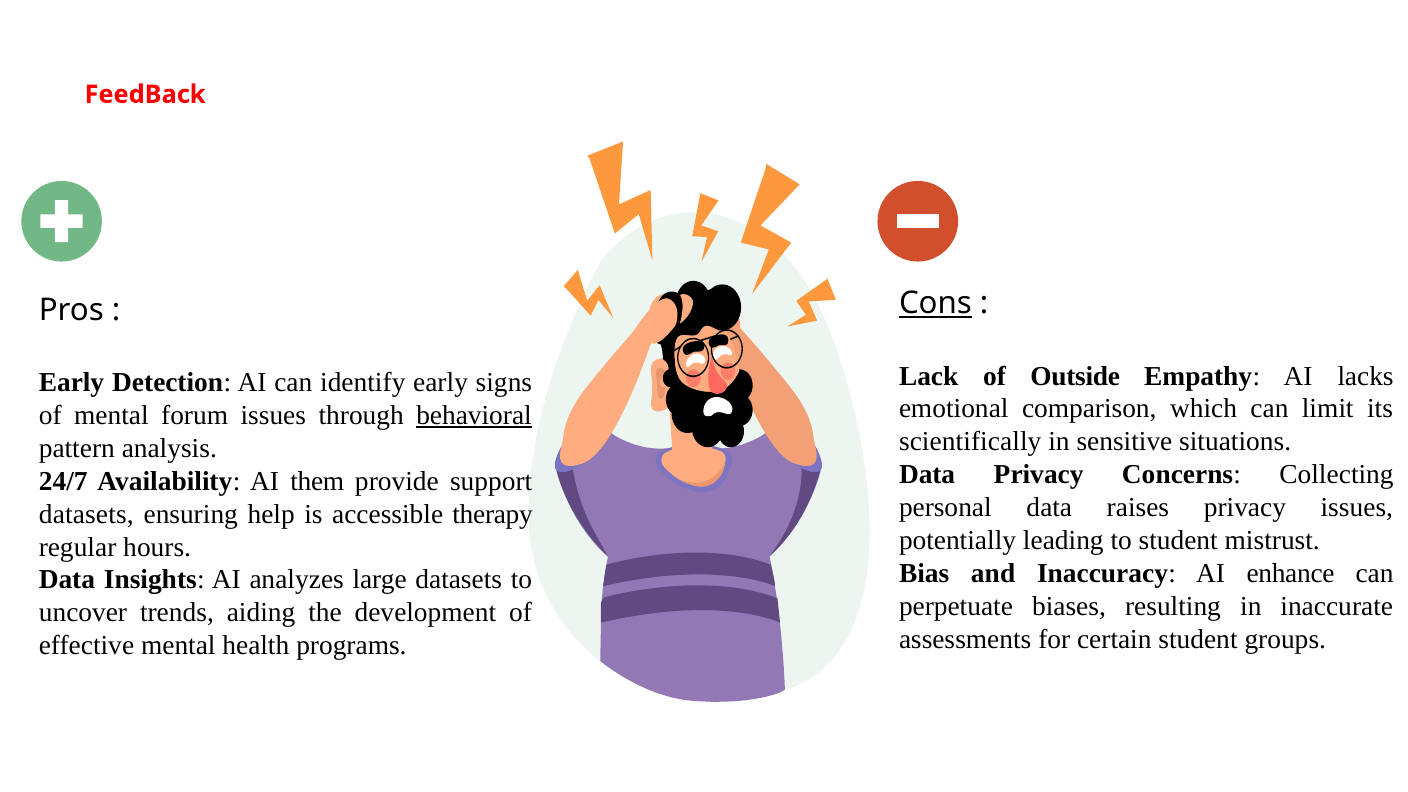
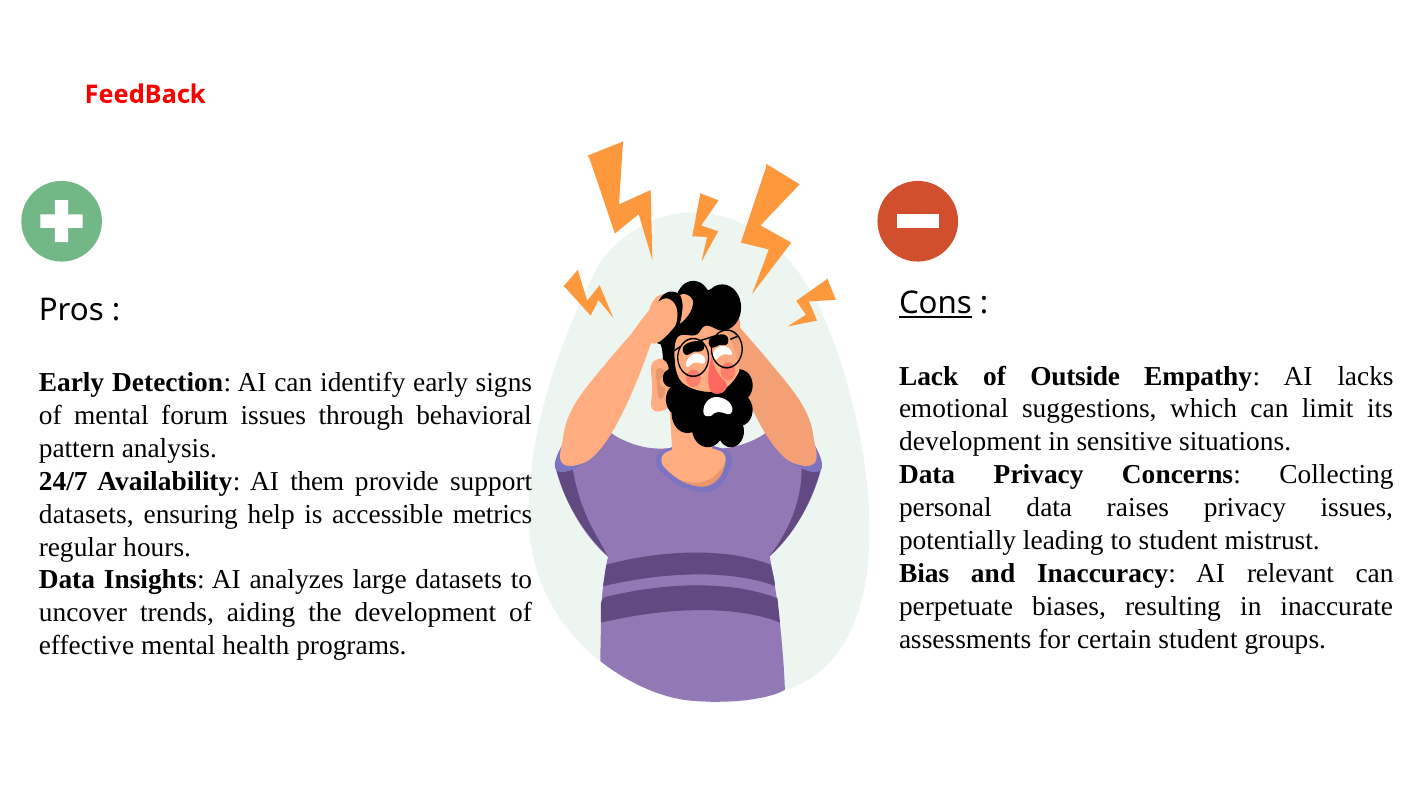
comparison: comparison -> suggestions (1089, 409)
behavioral underline: present -> none (474, 416)
scientifically: scientifically -> development (970, 442)
therapy: therapy -> metrics (493, 514)
enhance: enhance -> relevant (1290, 573)
